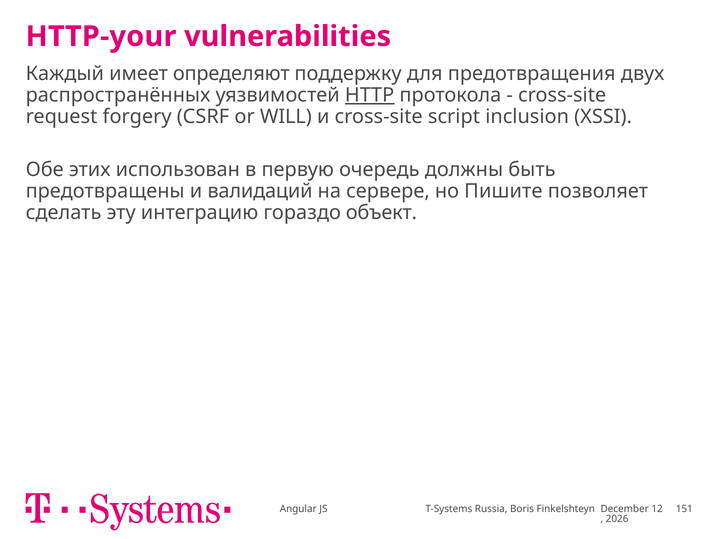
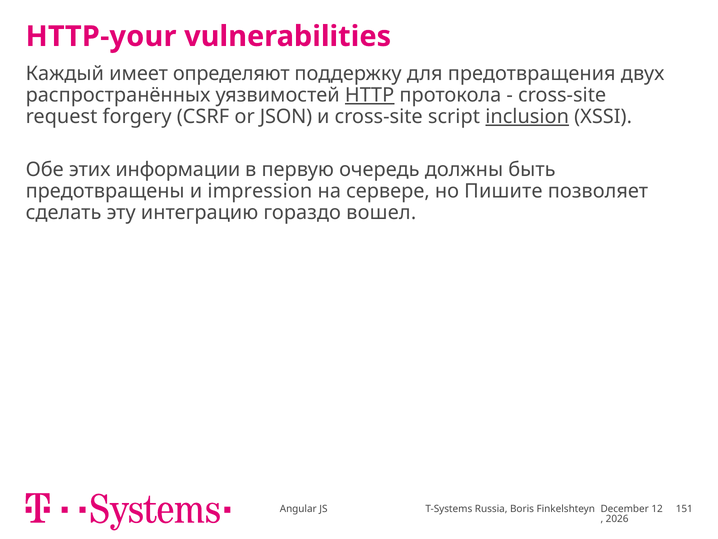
WILL: WILL -> JSON (286, 117)
inclusion underline: none -> present (527, 117)
использован: использован -> информации (178, 170)
валидаций: валидаций -> impression (260, 191)
объект: объект -> вошел (381, 213)
